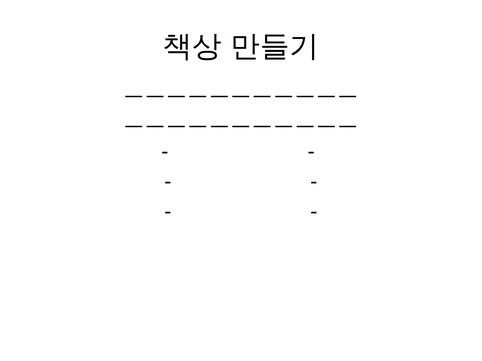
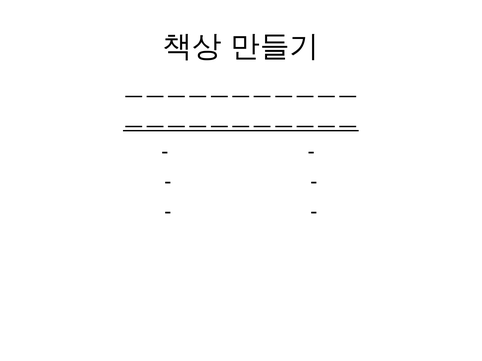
ㅡㅡㅡㅡㅡㅡㅡㅡㅡㅡㅡ underline: none -> present (241, 122)
